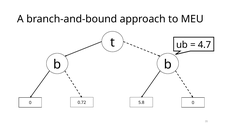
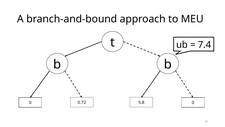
4.7: 4.7 -> 7.4 (205, 45)
